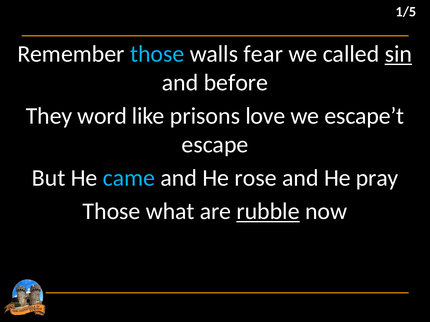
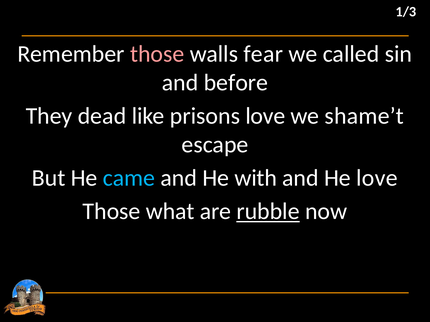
1/5: 1/5 -> 1/3 (406, 12)
those colour: light blue -> pink (157, 54)
sin underline: present -> none (398, 54)
word: word -> dead (102, 116)
escape’t: escape’t -> shame’t (364, 116)
rose: rose -> with (256, 178)
He pray: pray -> love (377, 178)
